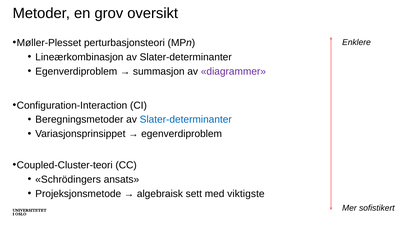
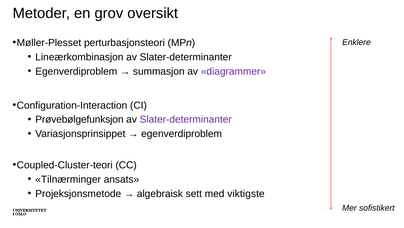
Beregningsmetoder: Beregningsmetoder -> Prøvebølgefunksjon (79, 119)
Slater-determinanter colour: blue -> purple (186, 119)
Schrödingers: Schrödingers -> Tilnærminger (68, 179)
